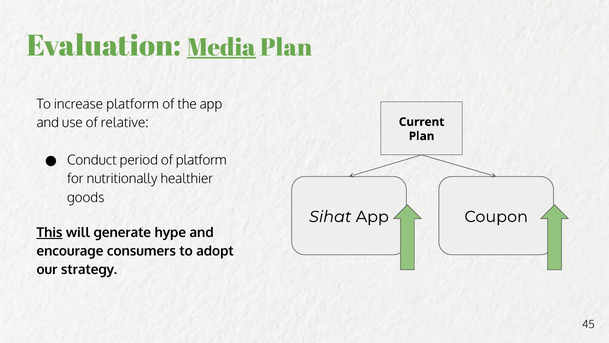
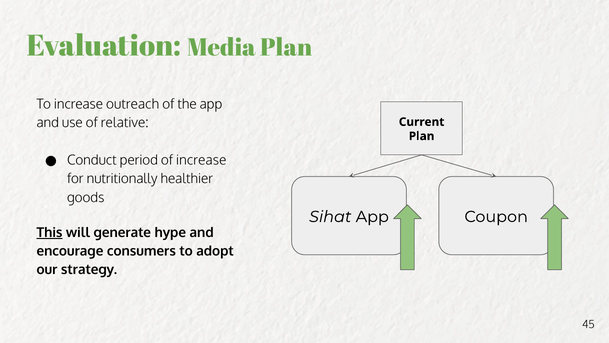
Media underline: present -> none (221, 47)
increase platform: platform -> outreach (133, 104)
of platform: platform -> increase (201, 160)
